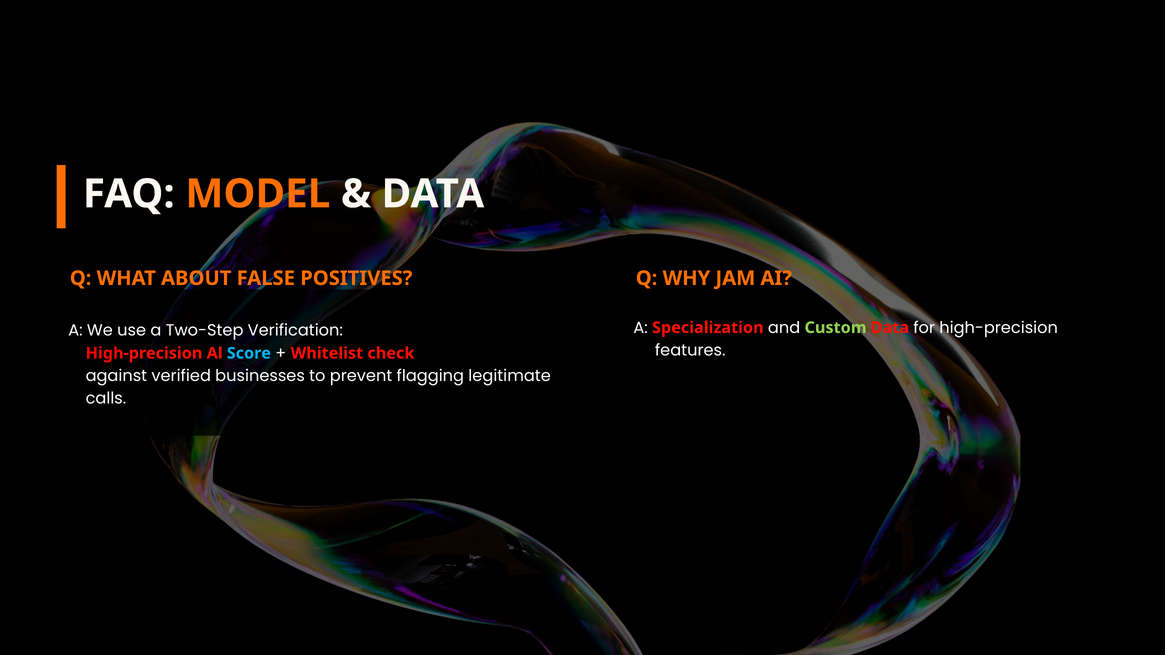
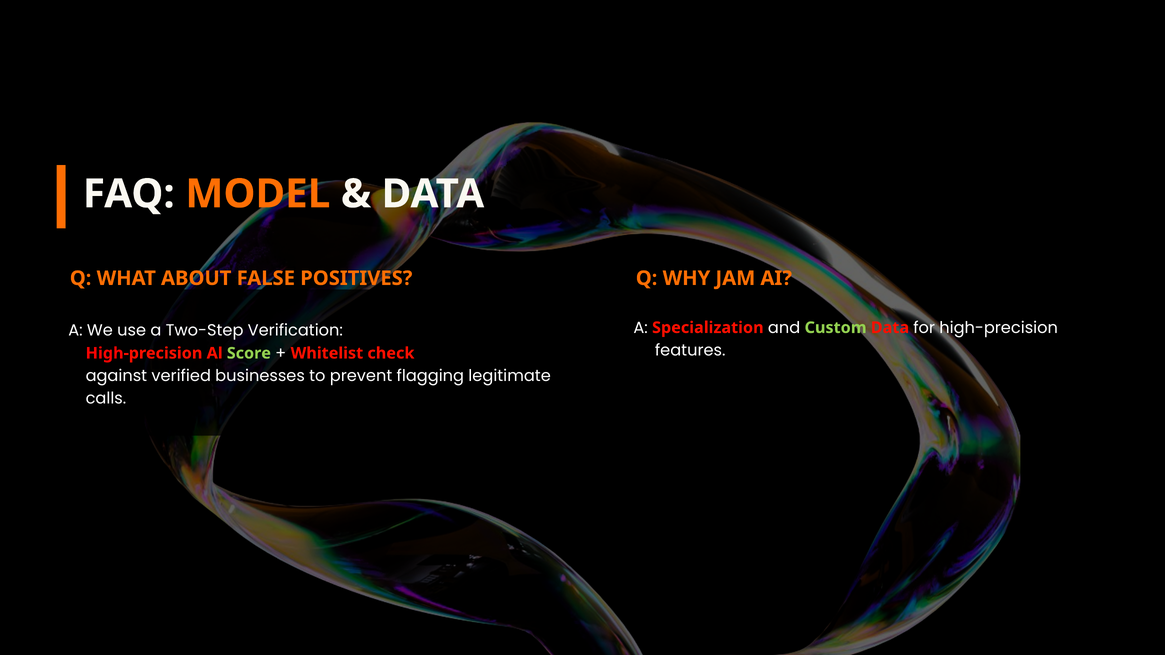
Score colour: light blue -> light green (249, 353)
